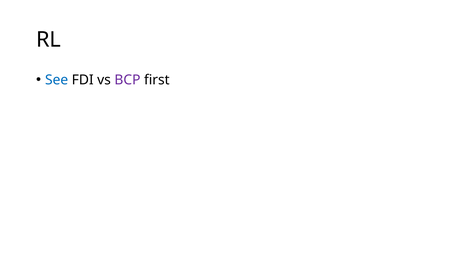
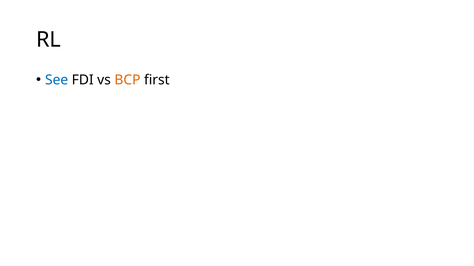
BCP colour: purple -> orange (127, 80)
